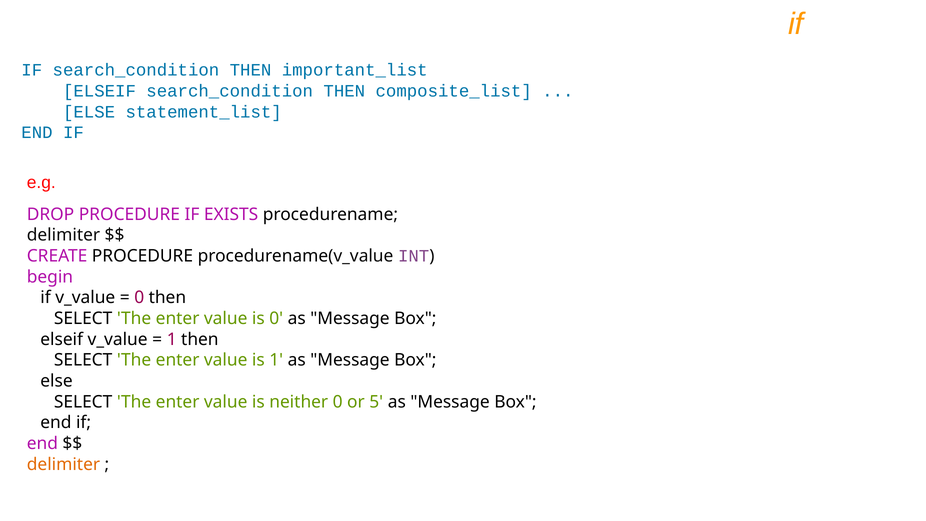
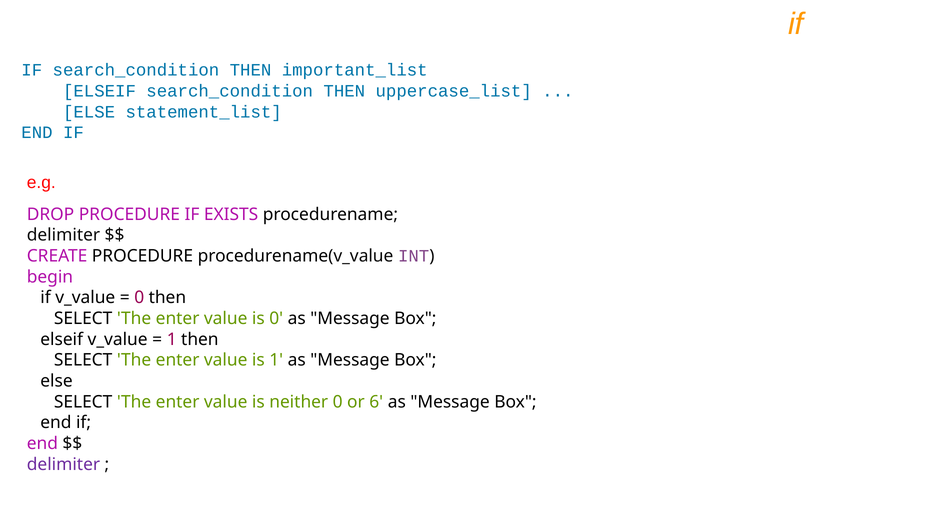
composite_list: composite_list -> uppercase_list (454, 91)
5: 5 -> 6 (376, 402)
delimiter colour: orange -> purple (63, 464)
